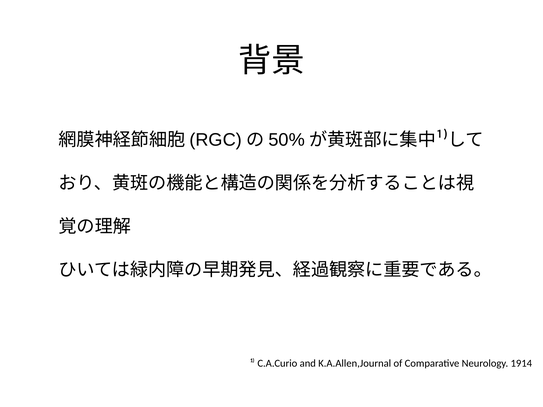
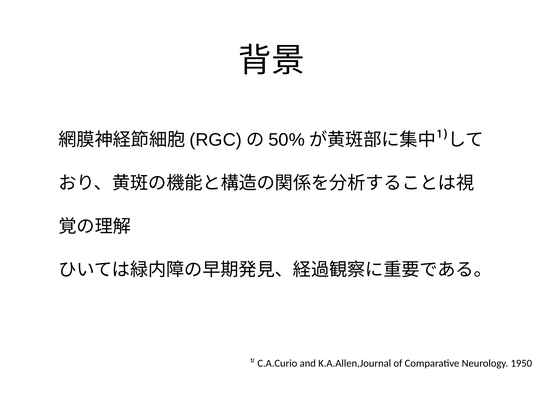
1914: 1914 -> 1950 (521, 363)
